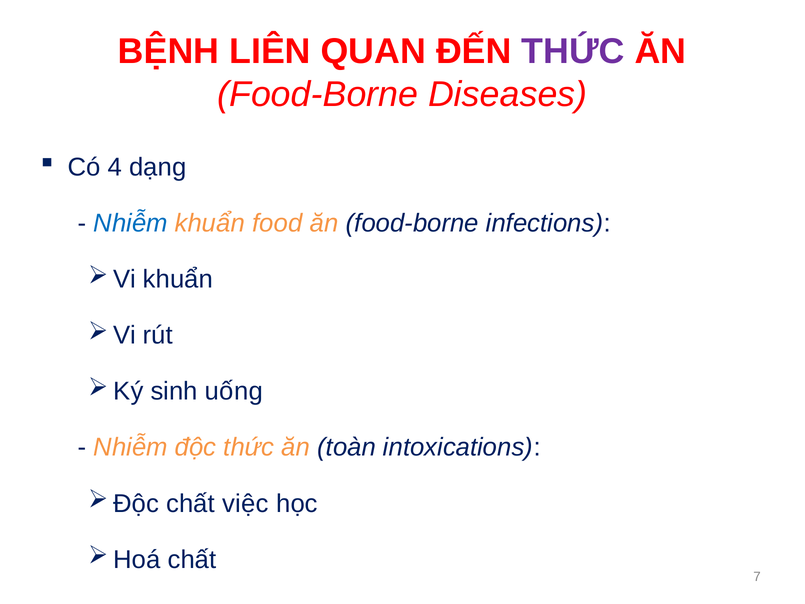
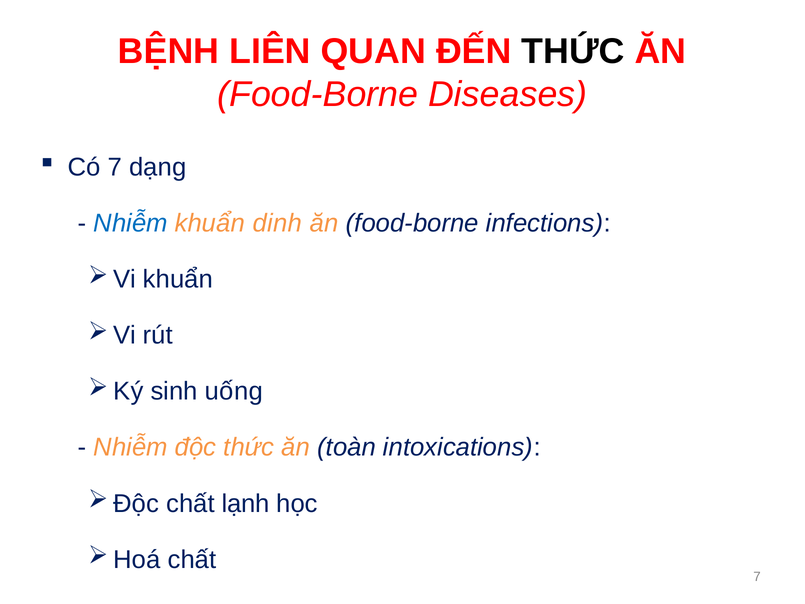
THỨC colour: purple -> black (573, 51)
Có 4: 4 -> 7 (115, 167)
food: food -> dinh (277, 223)
việc: việc -> lạnh (246, 503)
